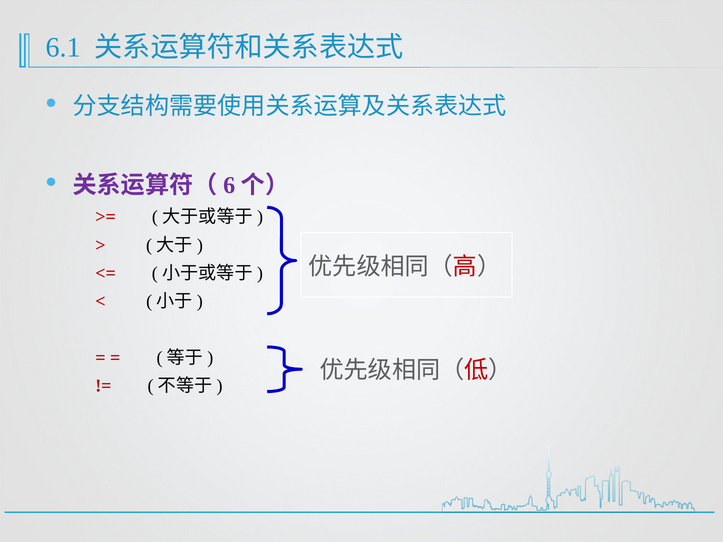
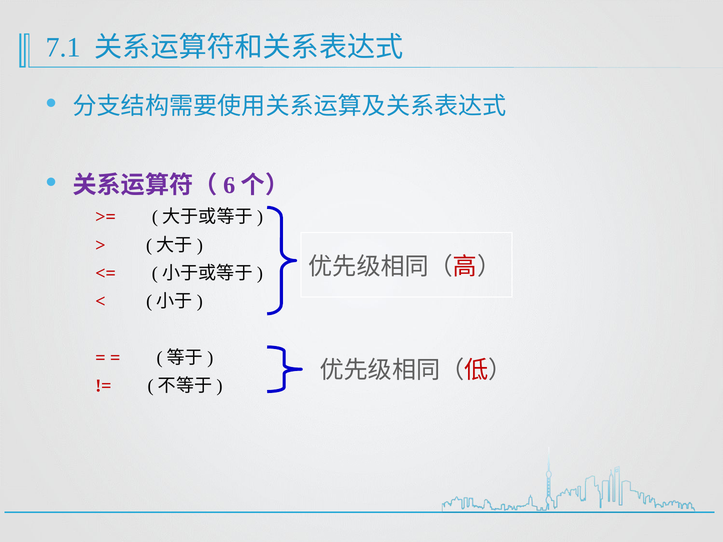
6.1: 6.1 -> 7.1 (63, 47)
